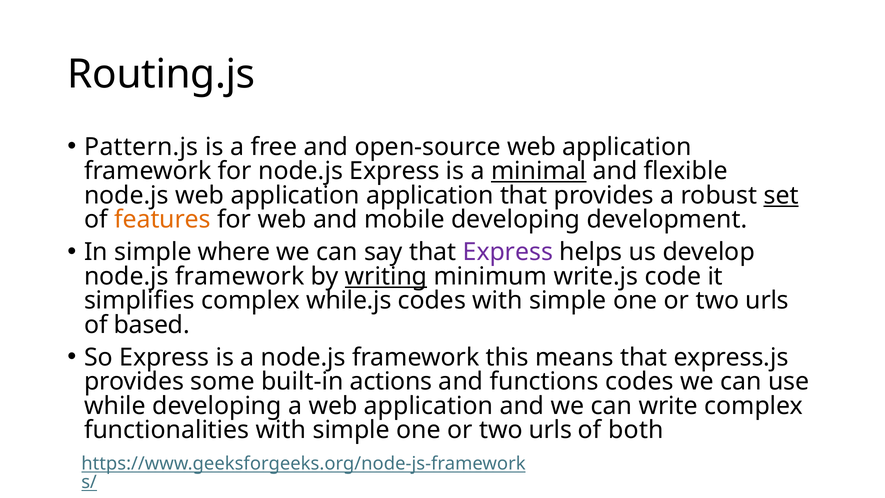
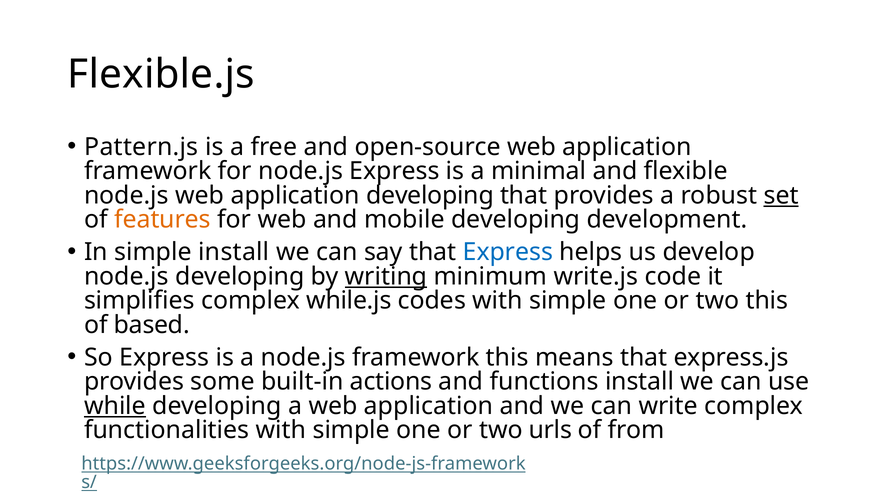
Routing.js: Routing.js -> Flexible.js (161, 74)
minimal underline: present -> none (539, 171)
application application: application -> developing (430, 195)
simple where: where -> install (234, 252)
Express colour: purple -> blue (508, 252)
framework: framework -> developing (240, 276)
urls: urls -> this (767, 301)
functions codes: codes -> install (640, 382)
while underline: none -> present (115, 406)
both: both -> from (636, 430)
